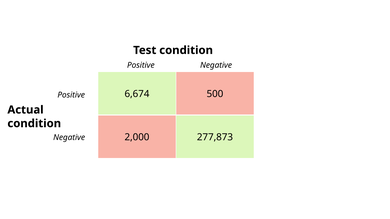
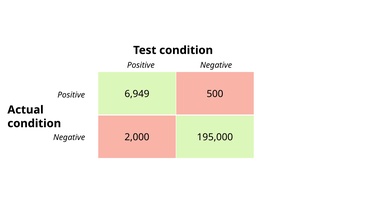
6,674: 6,674 -> 6,949 (137, 94)
277,873: 277,873 -> 195,000 (215, 137)
